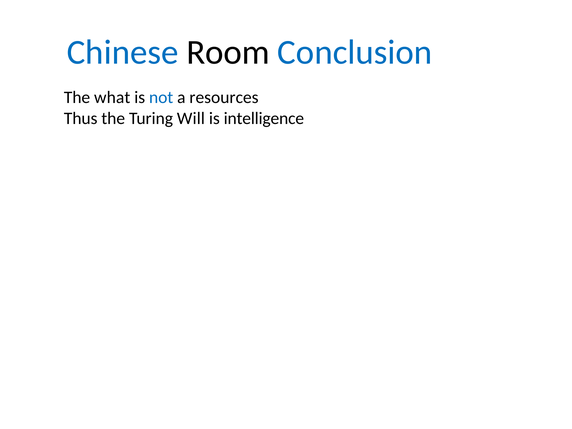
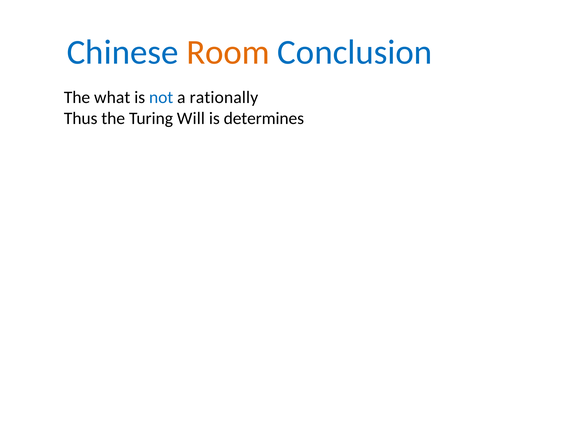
Room colour: black -> orange (228, 52)
resources: resources -> rationally (224, 97)
intelligence: intelligence -> determines (264, 118)
